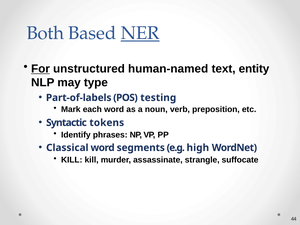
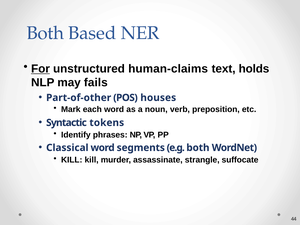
NER underline: present -> none (140, 33)
human-named: human-named -> human-claims (168, 69)
entity: entity -> holds (254, 69)
type: type -> fails (96, 83)
Part-of-labels: Part-of-labels -> Part-of-other (79, 98)
testing: testing -> houses (158, 98)
e.g high: high -> both (198, 148)
